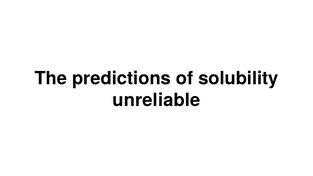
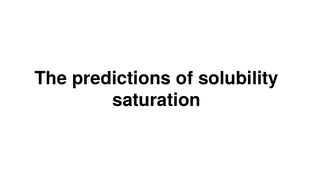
unreliable: unreliable -> saturation (156, 100)
